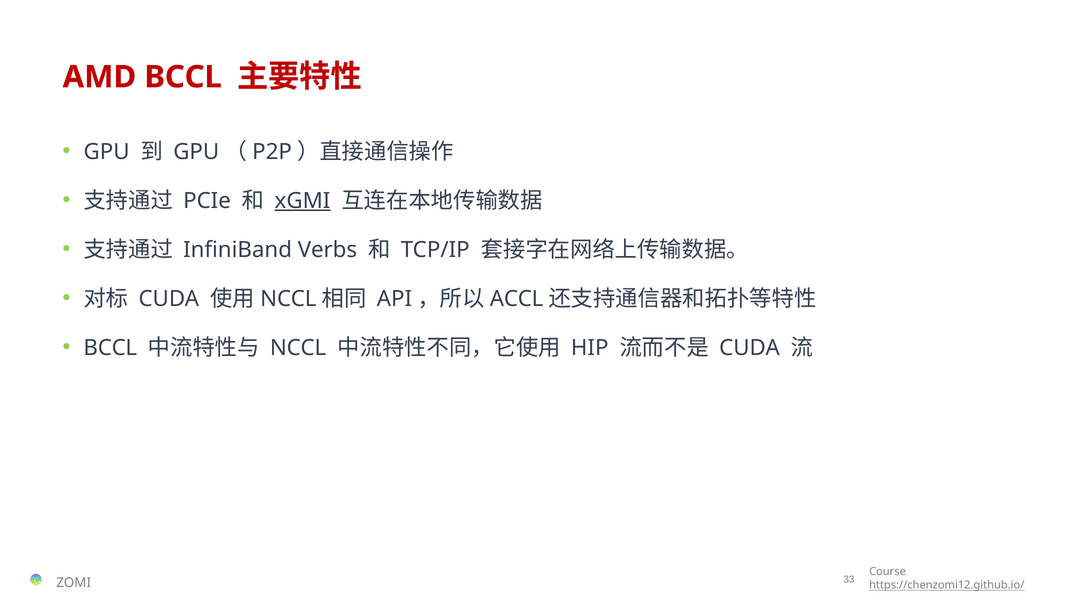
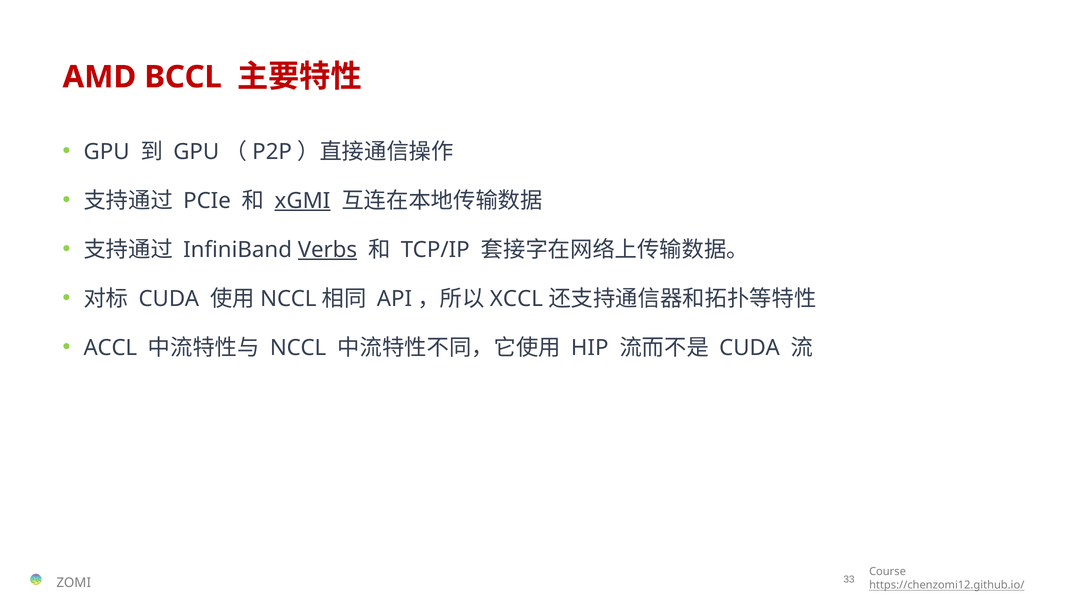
Verbs underline: none -> present (327, 250)
ACCL: ACCL -> XCCL (516, 299)
BCCL: BCCL -> ACCL (110, 348)
